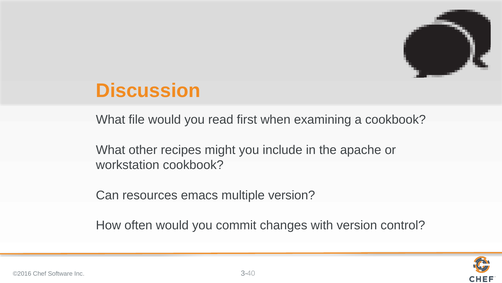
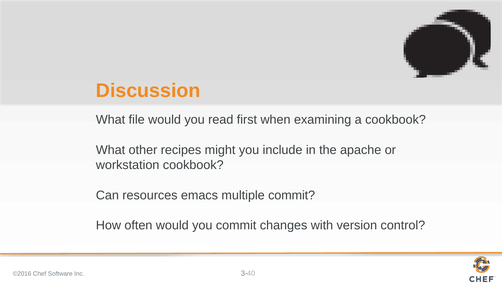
multiple version: version -> commit (292, 195)
